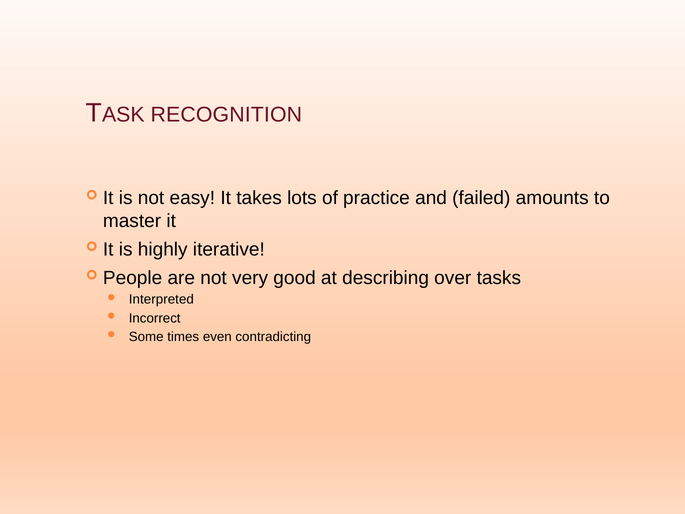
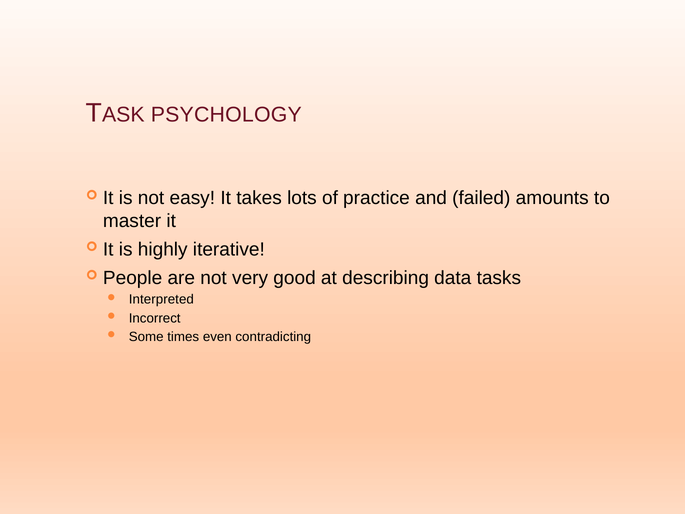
RECOGNITION: RECOGNITION -> PSYCHOLOGY (226, 115)
over: over -> data (453, 278)
